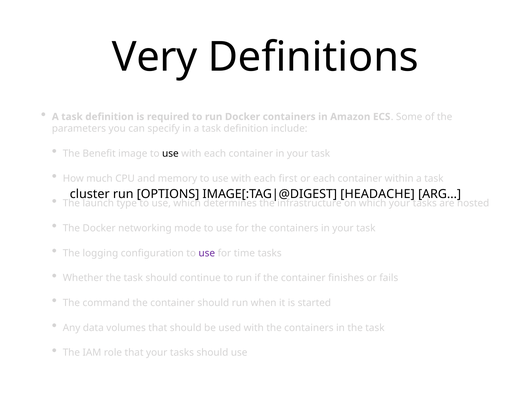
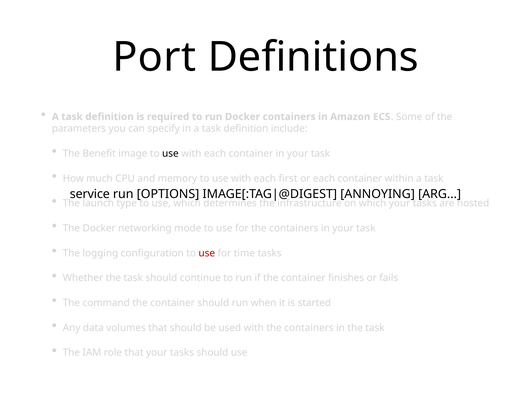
Very: Very -> Port (154, 57)
cluster: cluster -> service (90, 194)
HEADACHE: HEADACHE -> ANNOYING (378, 194)
use colour: purple -> red (207, 253)
